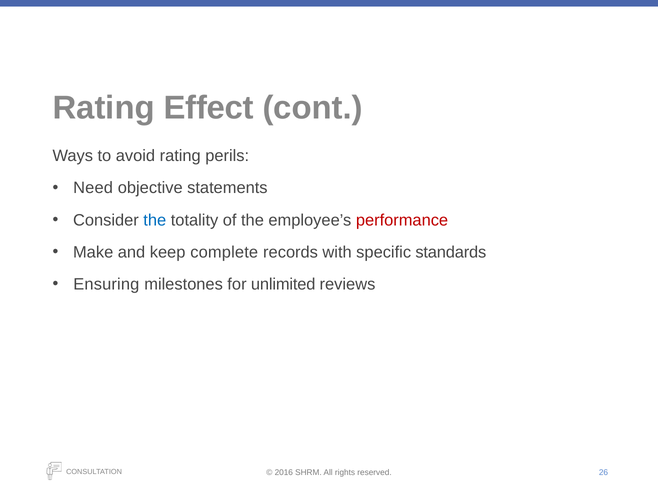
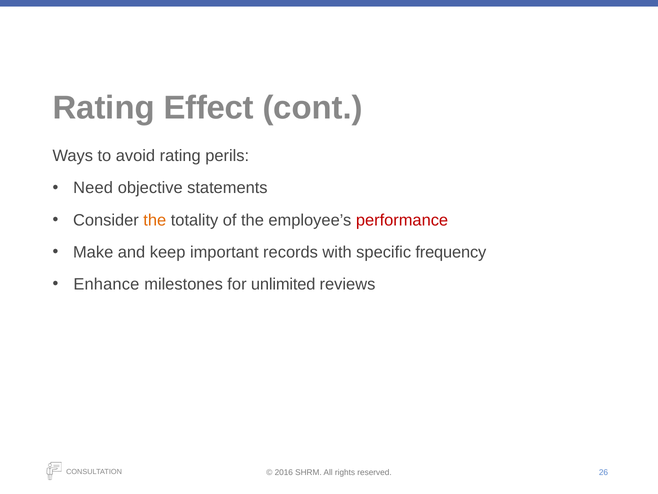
the colour: blue -> orange (155, 220)
complete: complete -> important (224, 252)
standards: standards -> frequency (451, 252)
Ensuring: Ensuring -> Enhance (106, 284)
